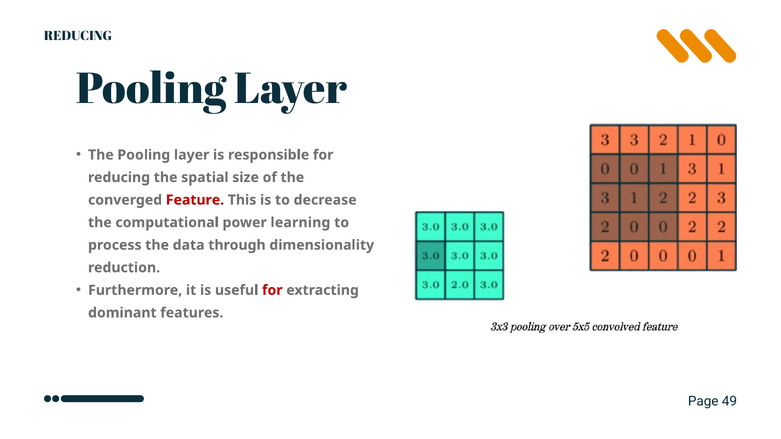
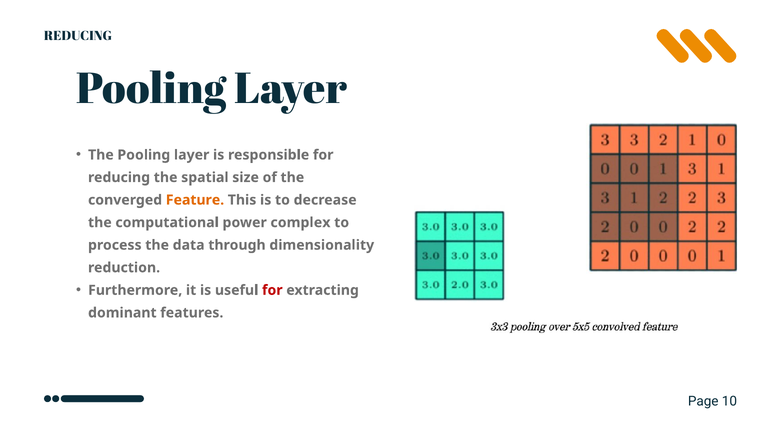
Feature colour: red -> orange (195, 200)
learning: learning -> complex (300, 223)
49: 49 -> 10 (729, 401)
